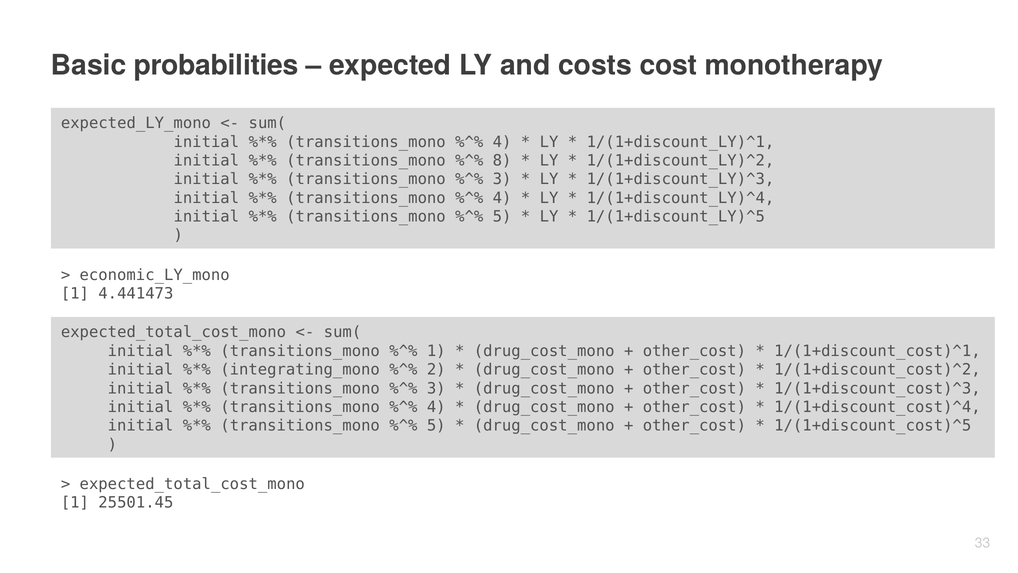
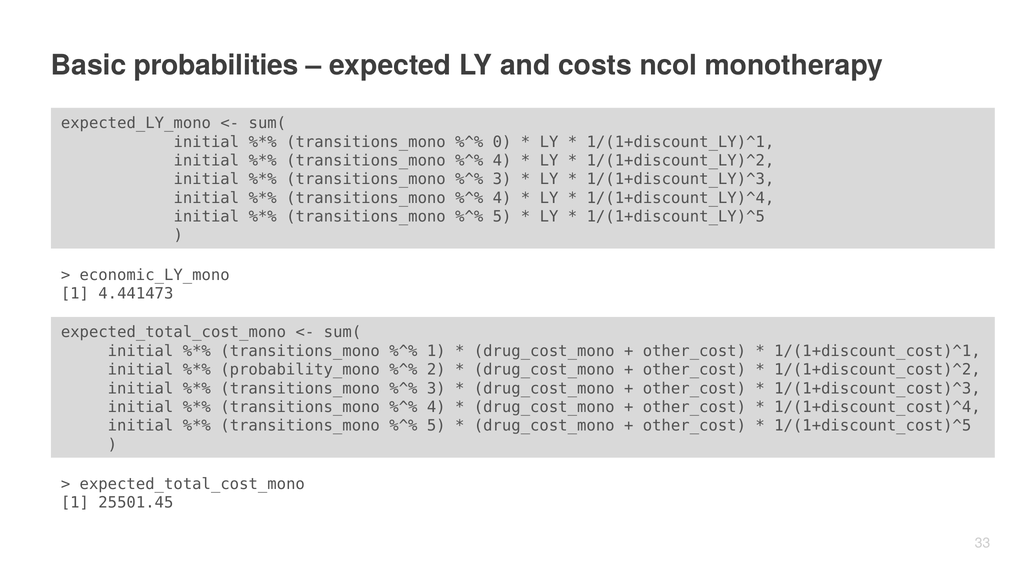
cost: cost -> ncol (668, 66)
4: 4 -> 0 (502, 142)
8: 8 -> 4 (502, 160)
integrating_mono: integrating_mono -> probability_mono (300, 369)
